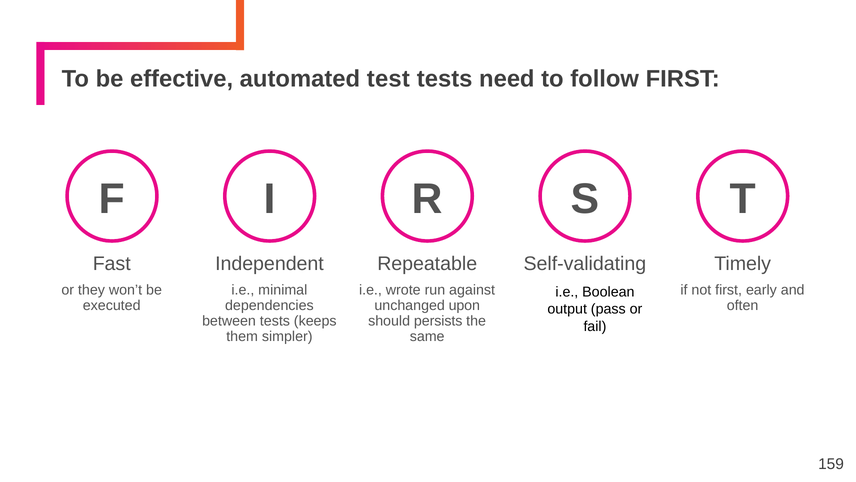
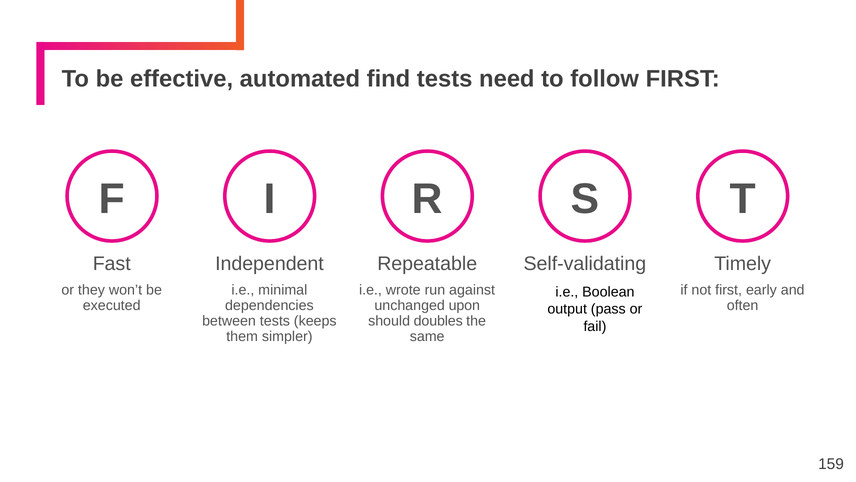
test: test -> find (388, 79)
persists: persists -> doubles (438, 321)
